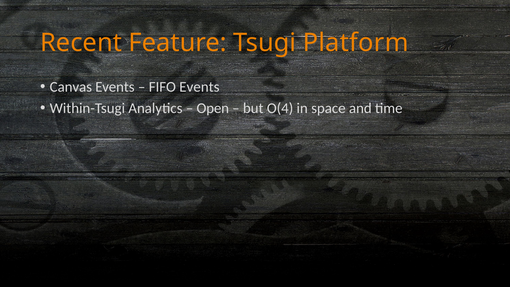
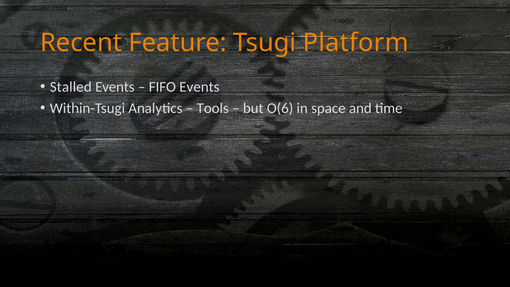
Canvas: Canvas -> Stalled (71, 87)
Open: Open -> Tools (213, 108)
O(4: O(4 -> O(6 (280, 108)
